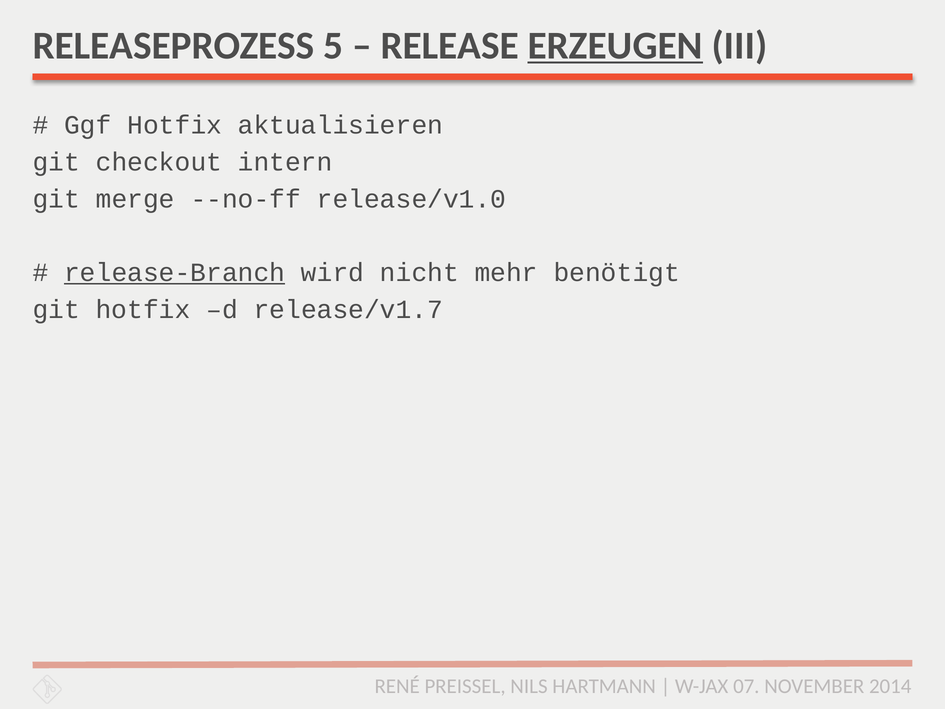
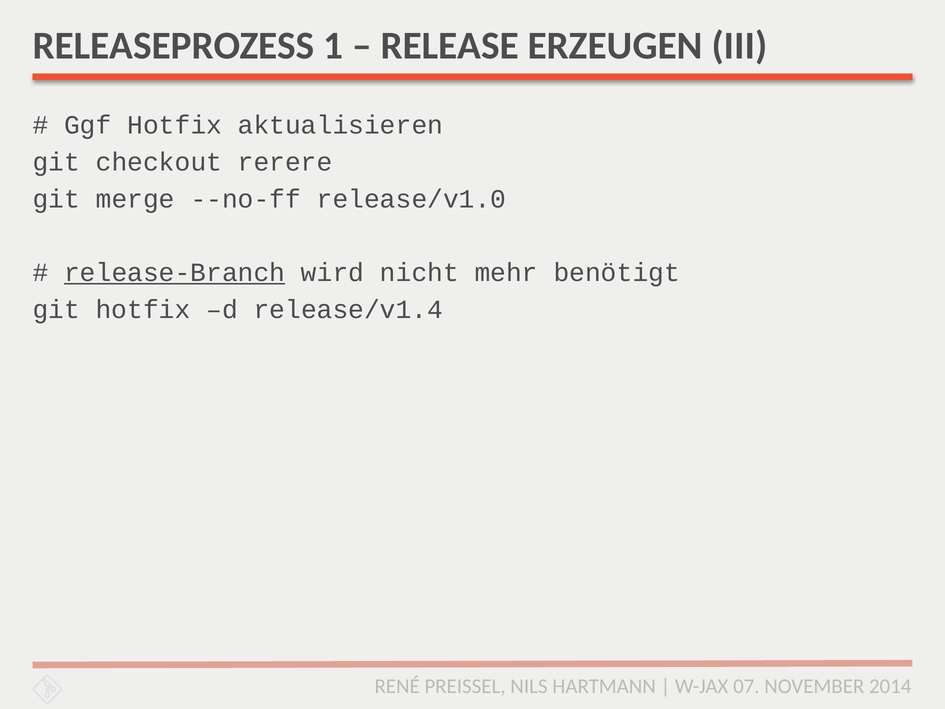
5: 5 -> 1 (333, 46)
ERZEUGEN underline: present -> none (615, 46)
intern: intern -> rerere (285, 162)
release/v1.7: release/v1.7 -> release/v1.4 (348, 309)
